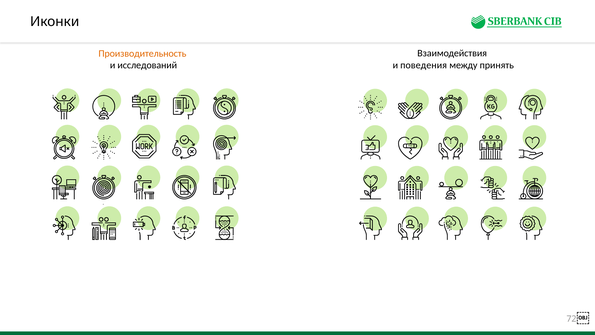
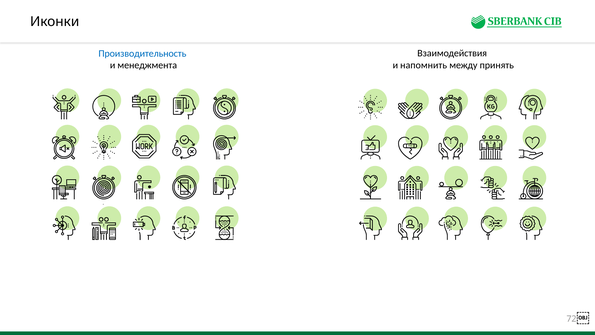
Производительность colour: orange -> blue (142, 53)
поведения: поведения -> напомнить (424, 65)
исследований: исследований -> менеджмента (147, 65)
